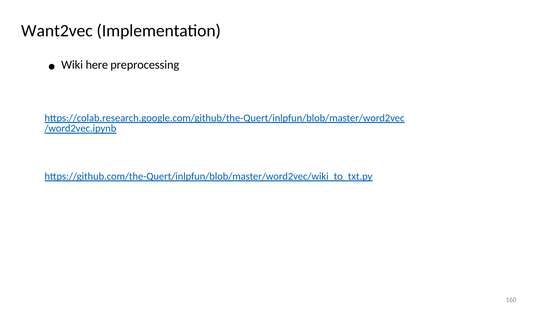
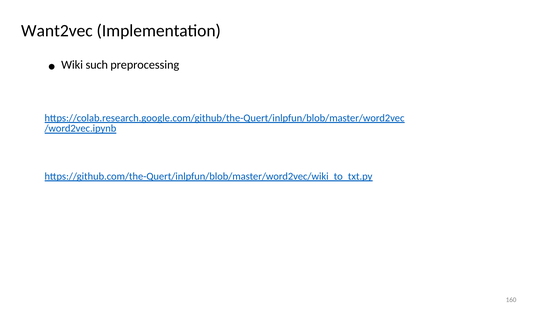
here: here -> such (97, 65)
